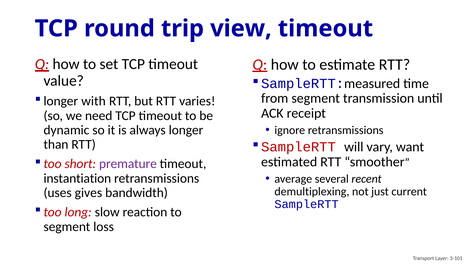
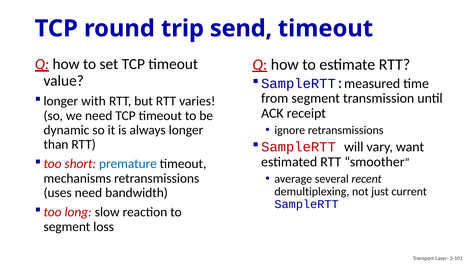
view: view -> send (241, 29)
premature colour: purple -> blue (128, 164)
instantiation: instantiation -> mechanisms (77, 178)
uses gives: gives -> need (88, 193)
